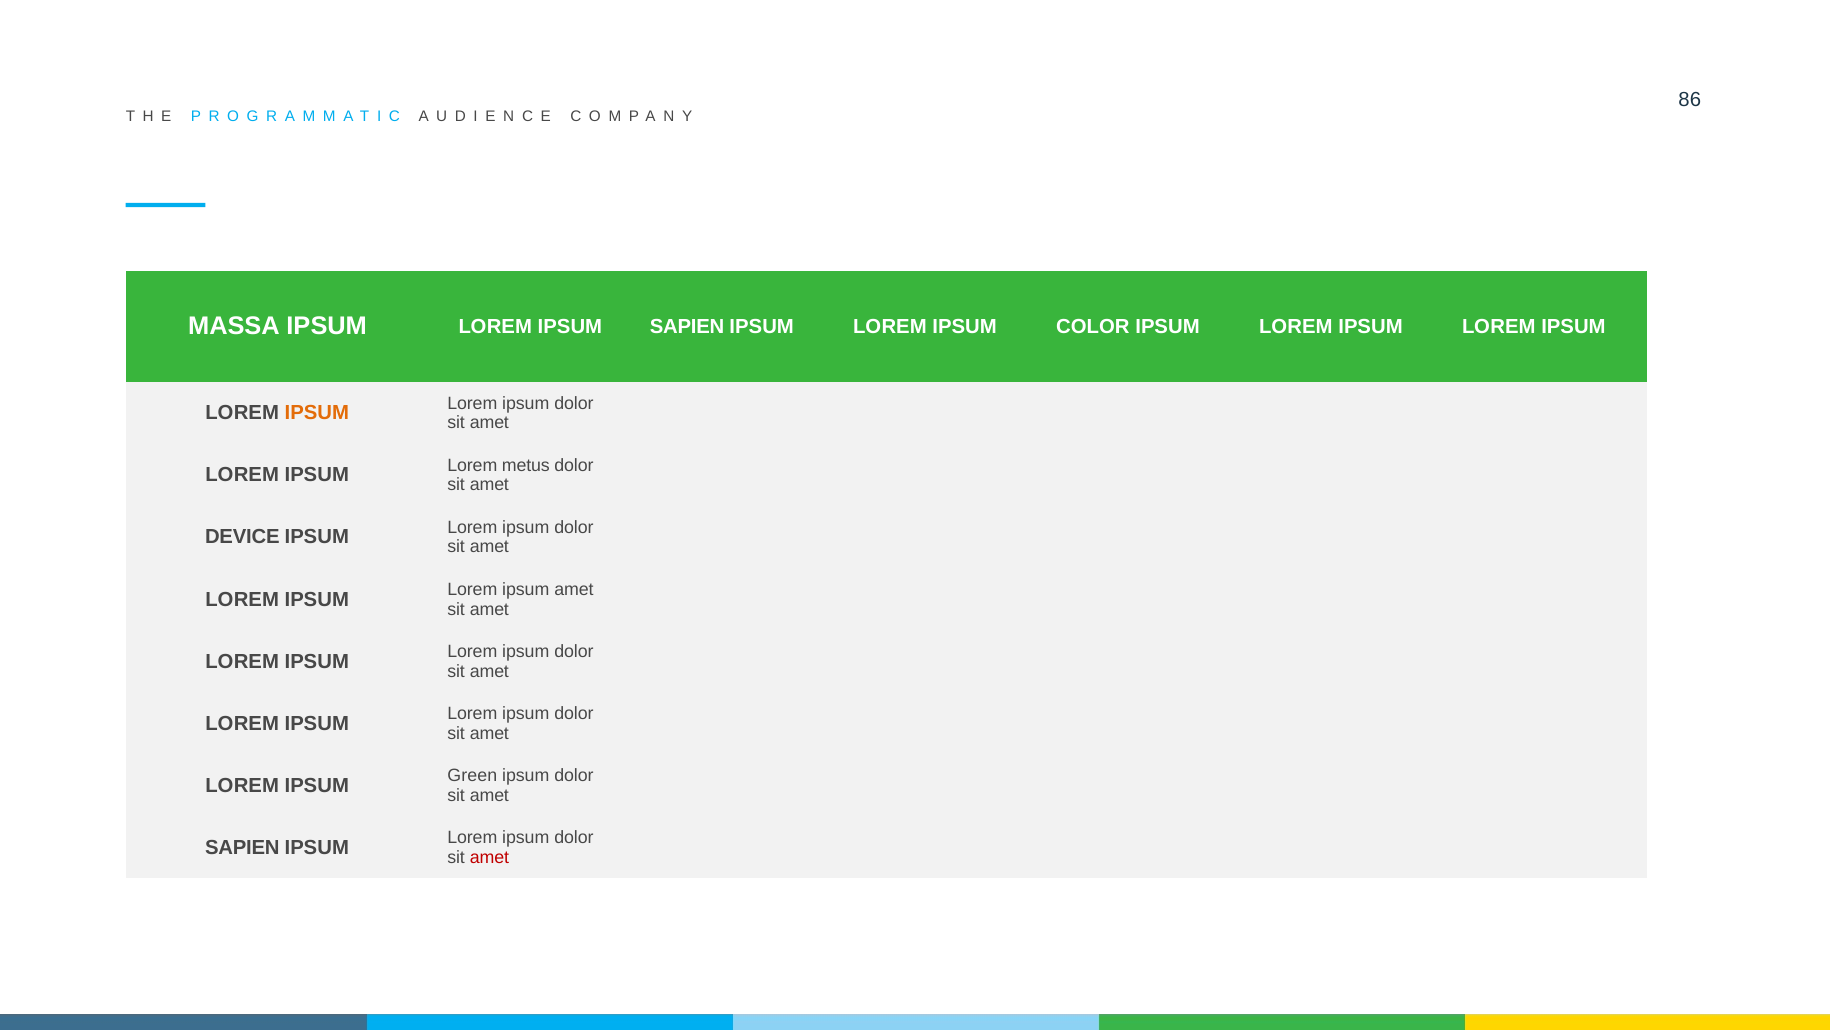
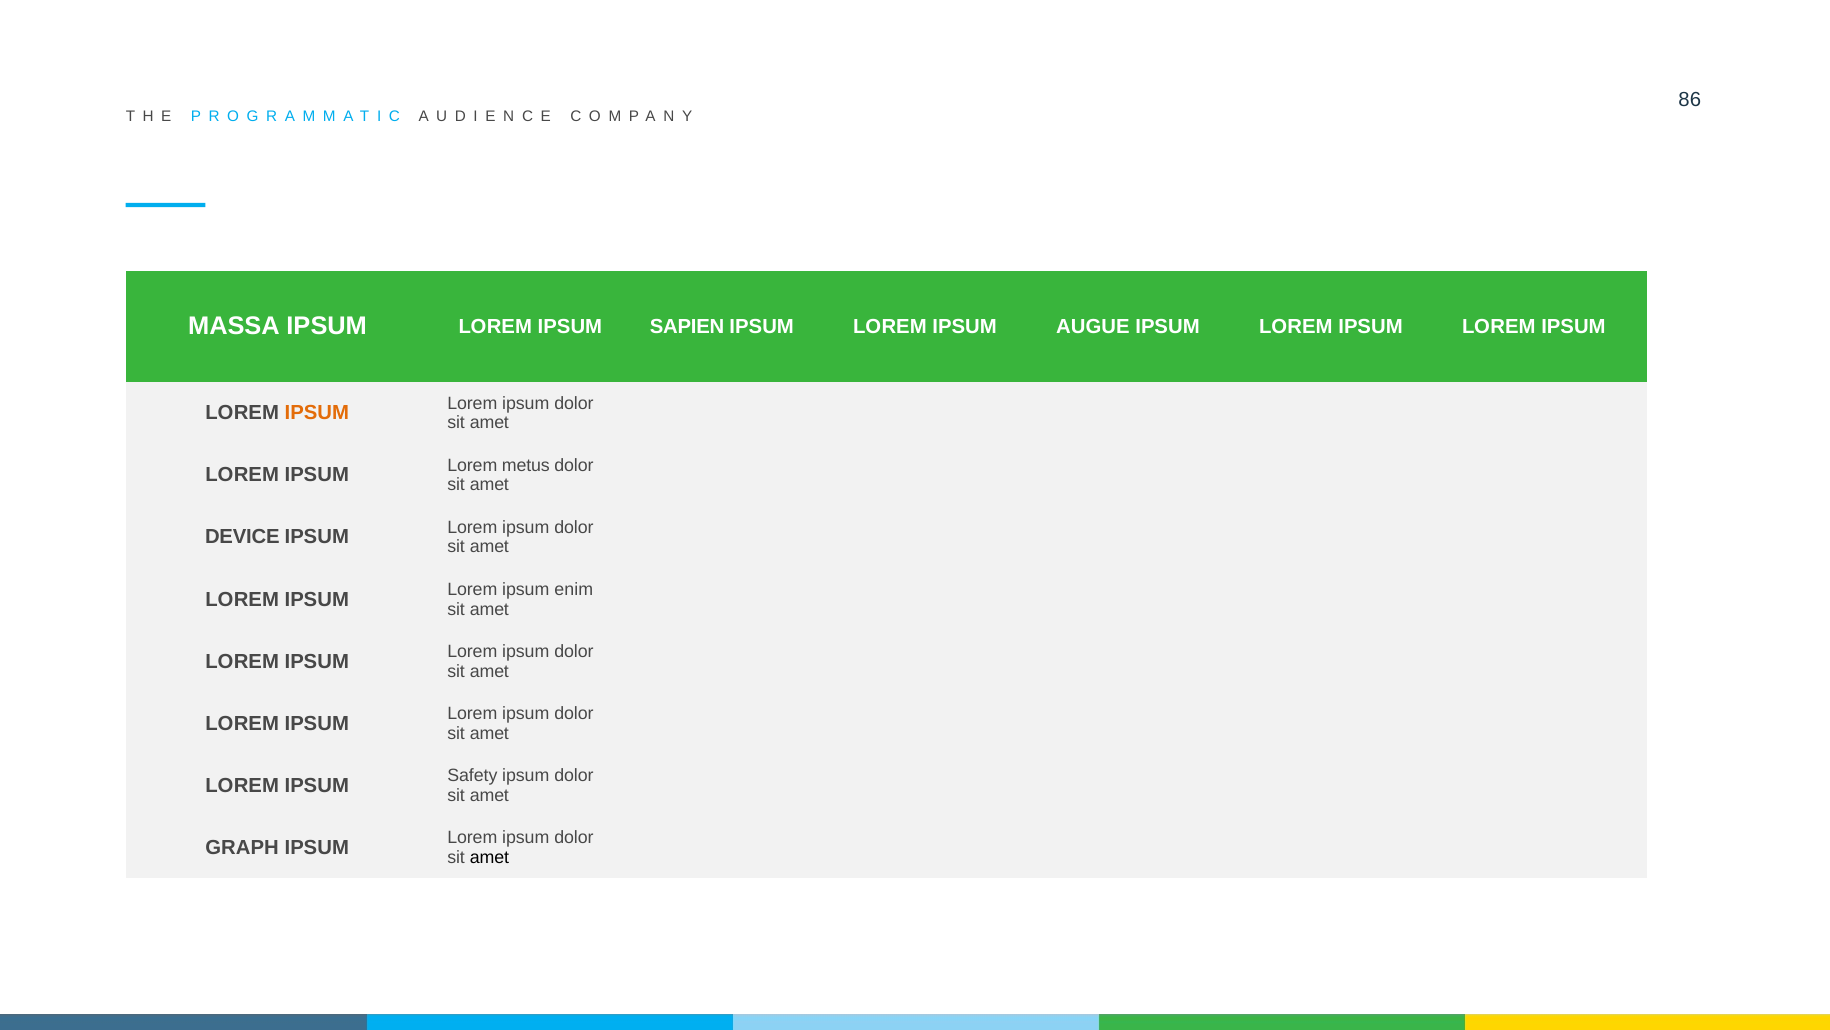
COLOR: COLOR -> AUGUE (1093, 327)
ipsum amet: amet -> enim (574, 589)
Green: Green -> Safety (472, 775)
SAPIEN: SAPIEN -> GRAPH (242, 847)
amet colour: red -> black (489, 857)
